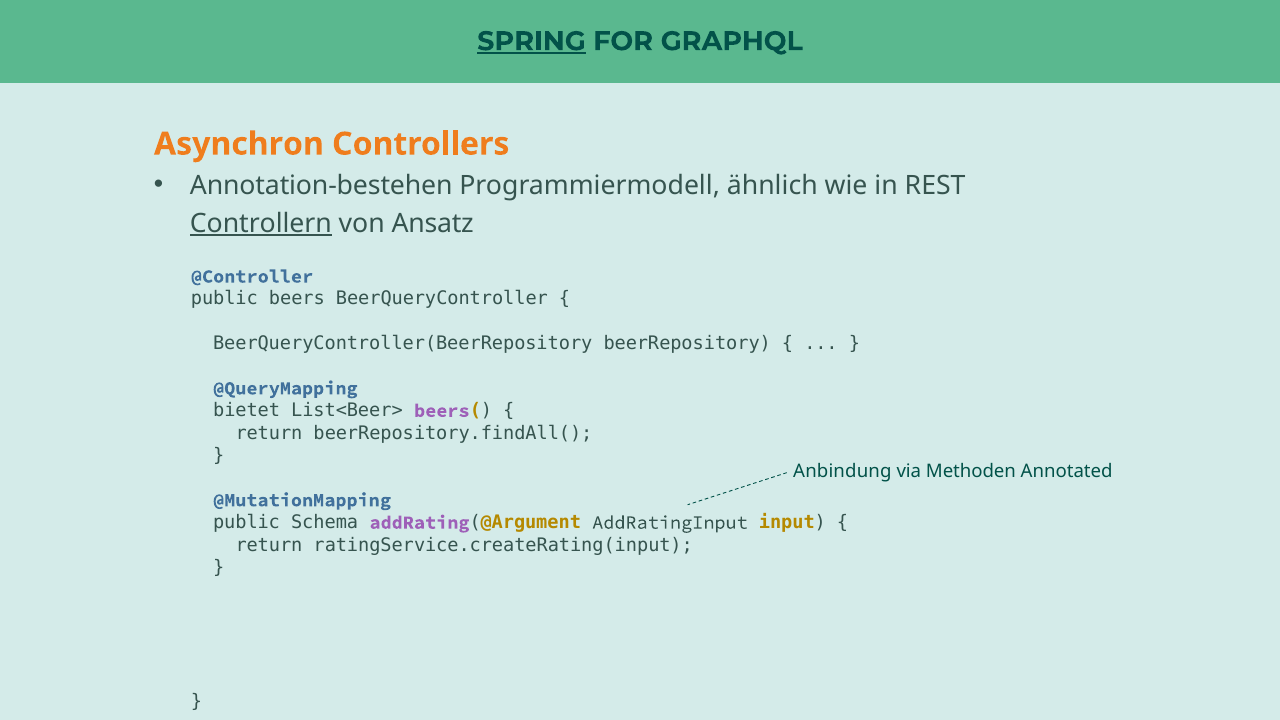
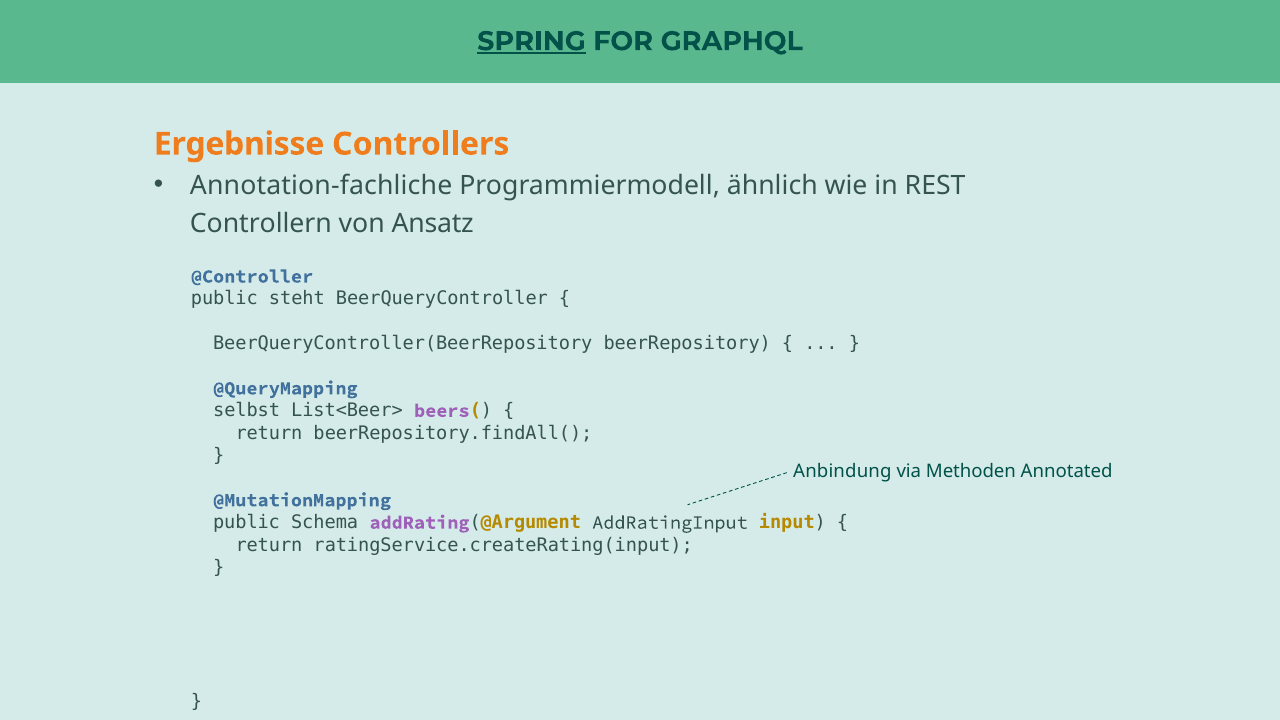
Asynchron: Asynchron -> Ergebnisse (239, 144)
Annotation-bestehen: Annotation-bestehen -> Annotation-fachliche (321, 185)
Controllern underline: present -> none (261, 224)
public beers: beers -> steht (297, 299)
bietet: bietet -> selbst (247, 411)
